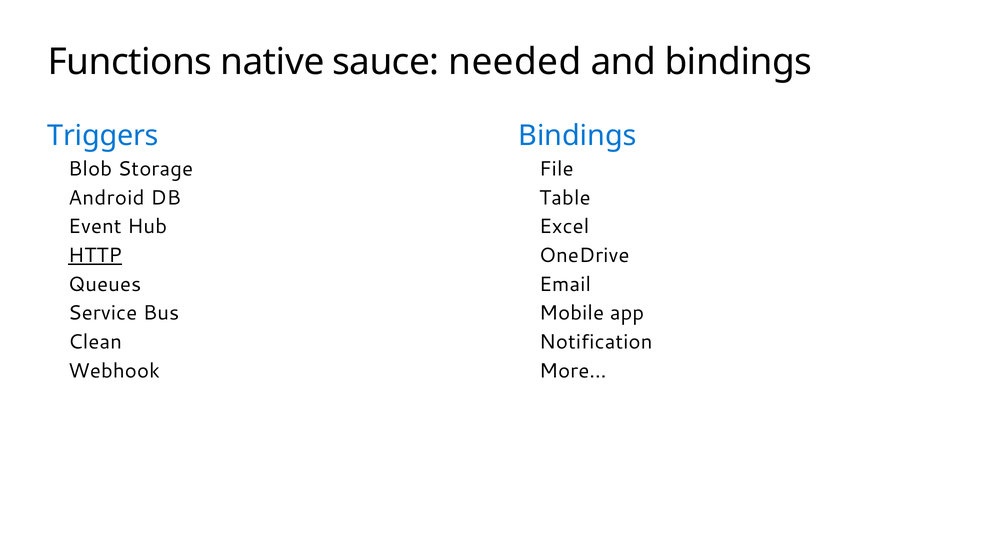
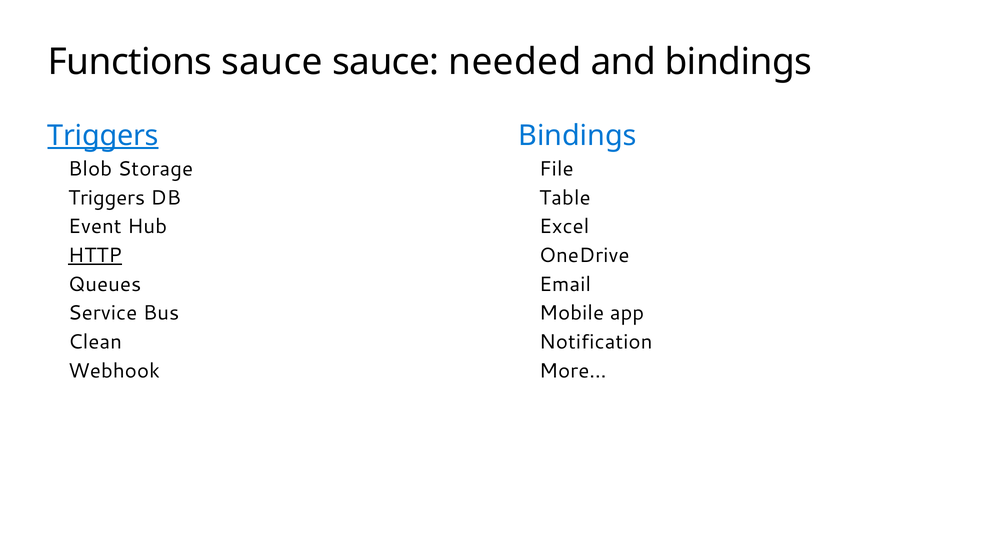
Functions native: native -> sauce (272, 62)
Triggers underline: none -> present (103, 136)
Android: Android -> Triggers (107, 198)
